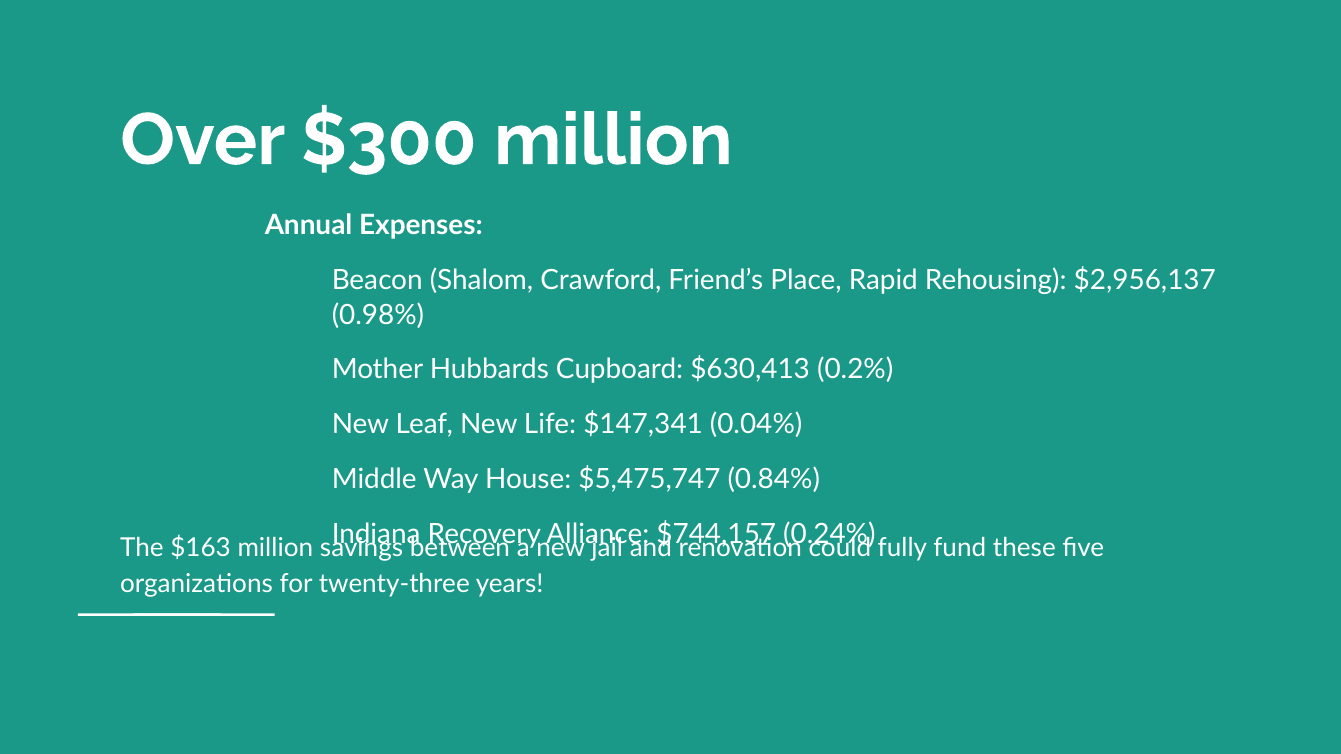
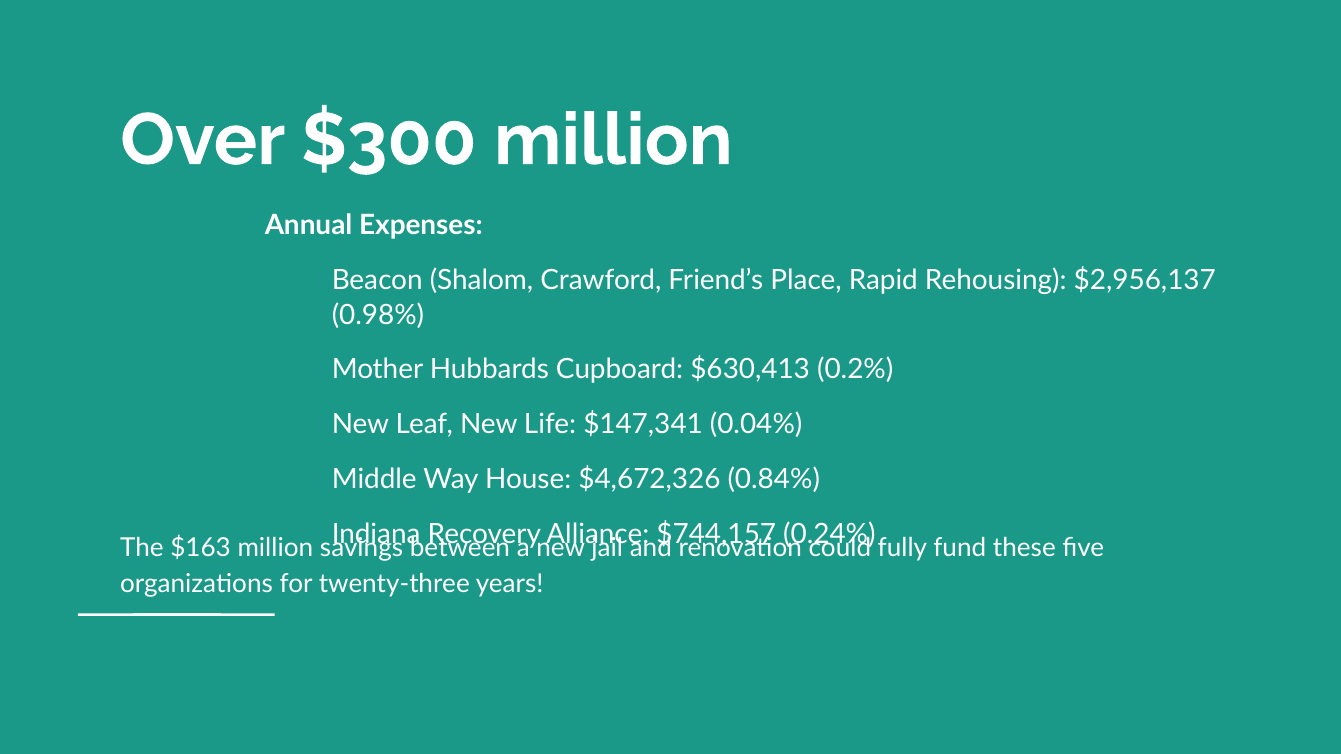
$5,475,747: $5,475,747 -> $4,672,326 (649, 479)
